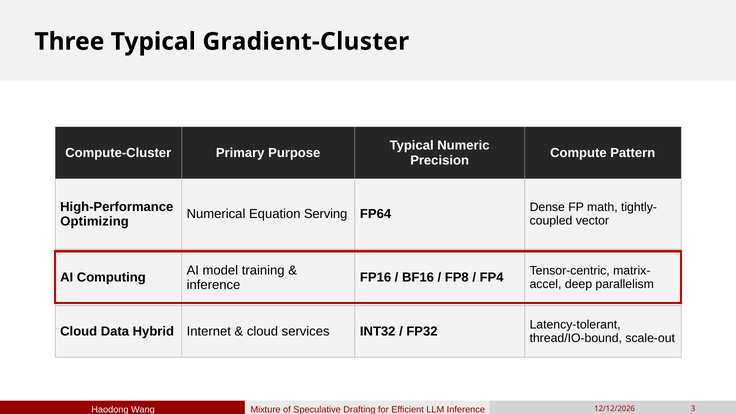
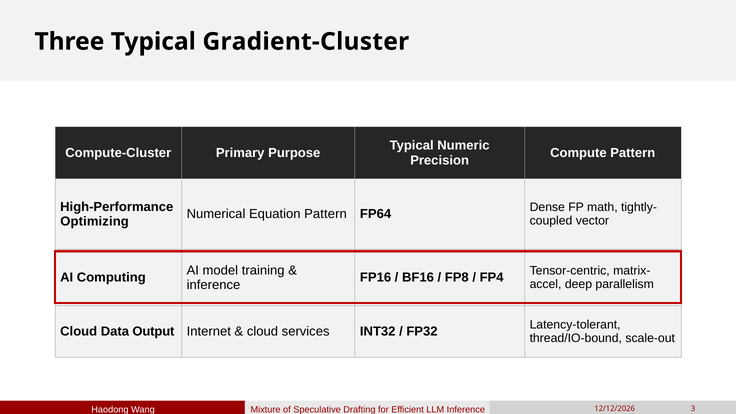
Equation Serving: Serving -> Pattern (326, 214)
Hybrid: Hybrid -> Output (153, 332)
